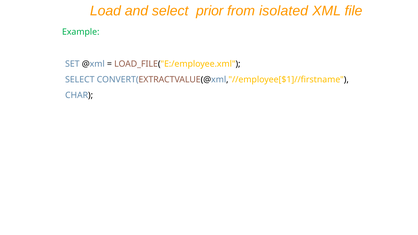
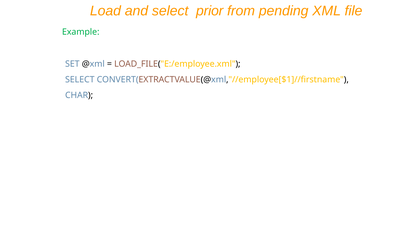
isolated: isolated -> pending (284, 11)
